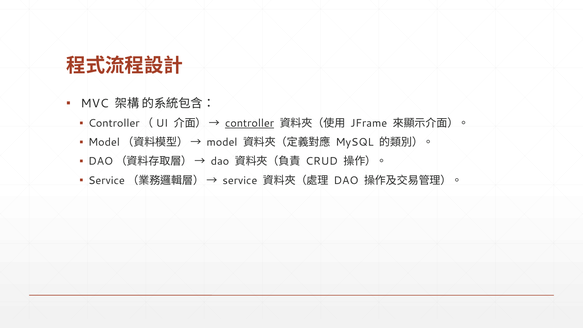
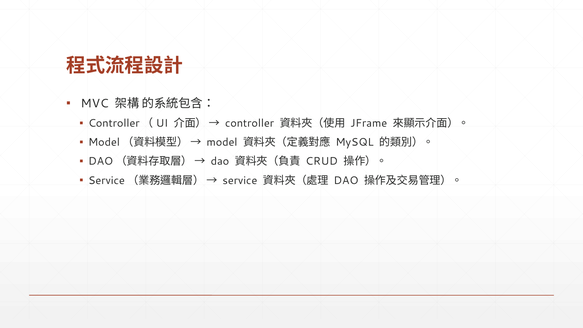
controller underline: present -> none (250, 123)
